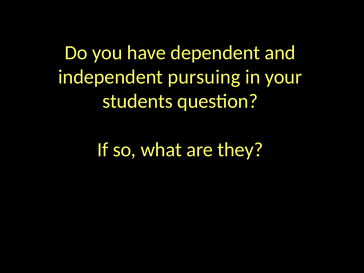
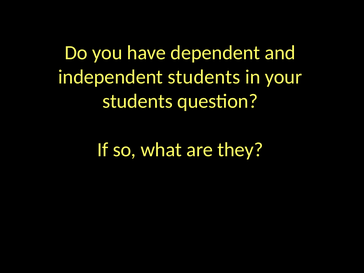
independent pursuing: pursuing -> students (204, 77)
